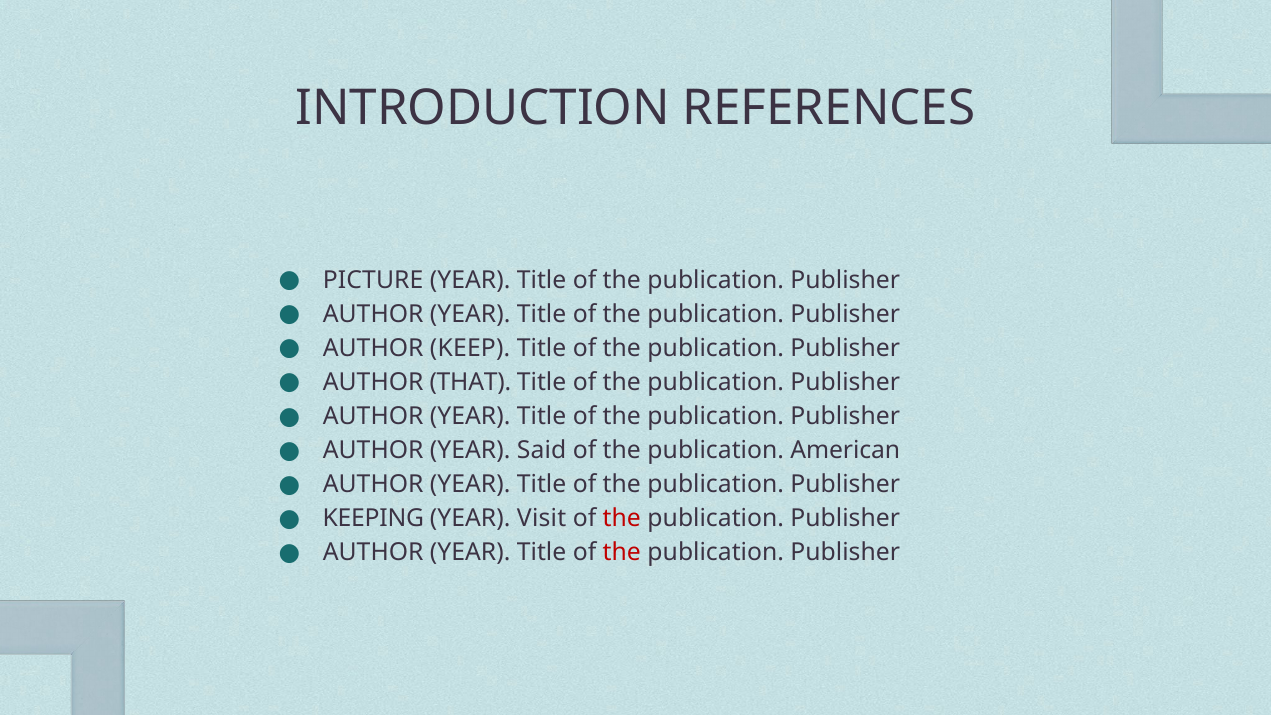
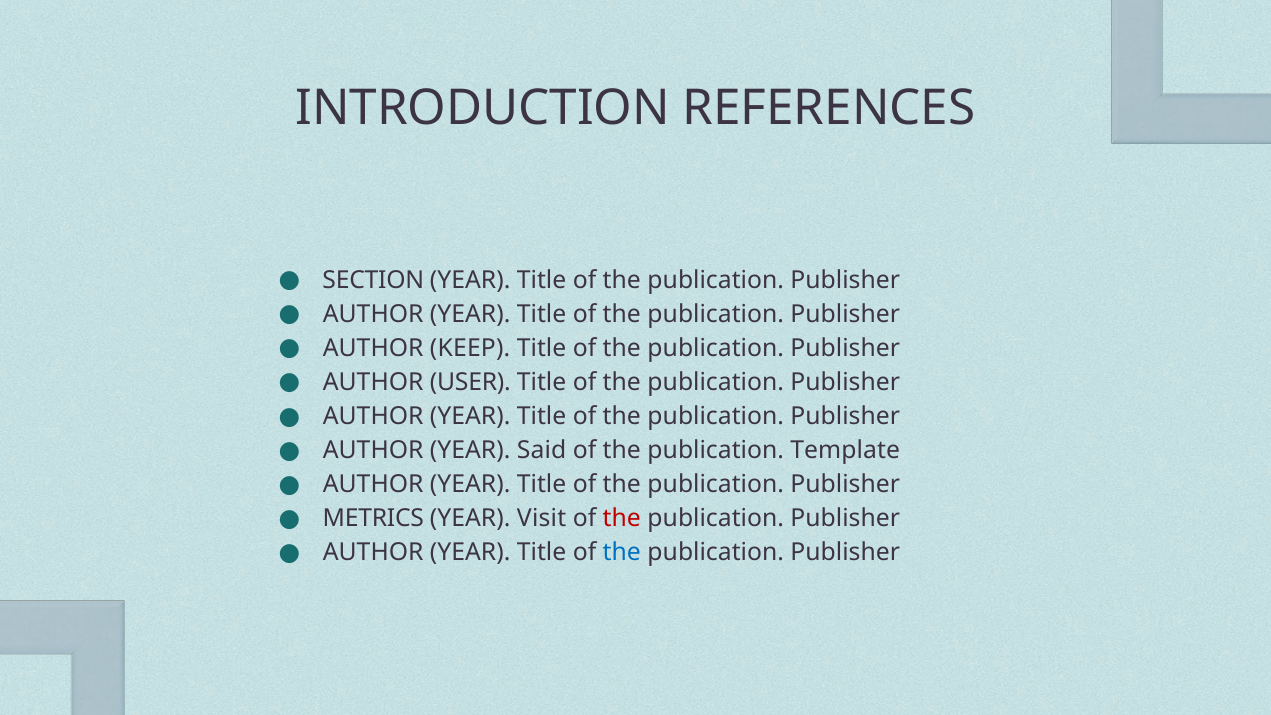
PICTURE: PICTURE -> SECTION (373, 280)
THAT: THAT -> USER (470, 382)
American: American -> Template (845, 450)
KEEPING: KEEPING -> METRICS (373, 518)
the colour: red -> blue (622, 553)
